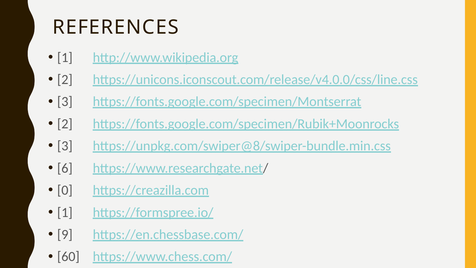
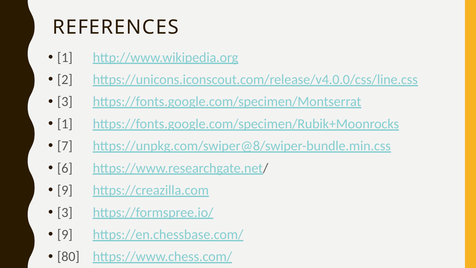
2: 2 -> 1 (65, 124)
3: 3 -> 7 (65, 146)
0: 0 -> 9 (65, 190)
1: 1 -> 3 (65, 212)
60: 60 -> 80 (68, 257)
